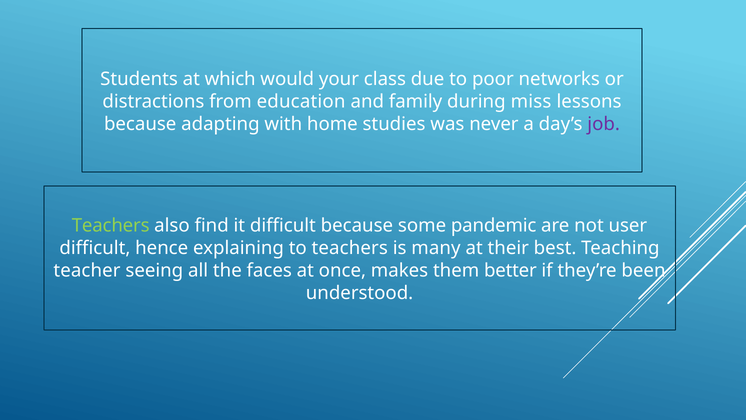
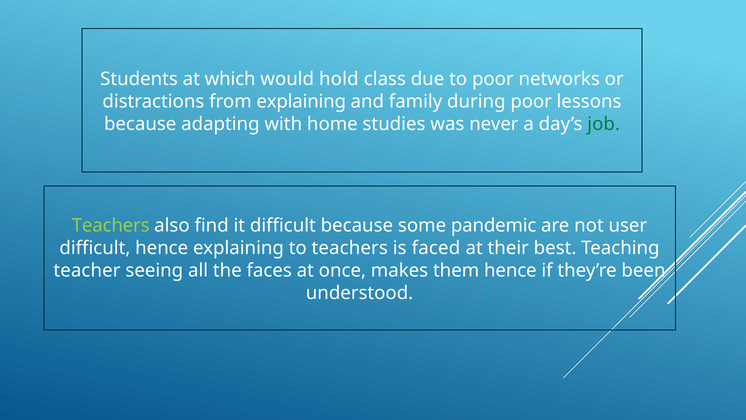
your: your -> hold (339, 79)
from education: education -> explaining (301, 101)
during miss: miss -> poor (531, 101)
job colour: purple -> green (604, 124)
many: many -> faced (436, 248)
them better: better -> hence (510, 270)
